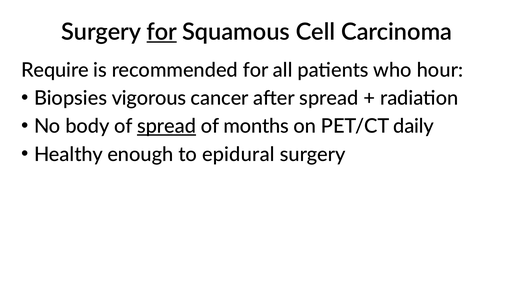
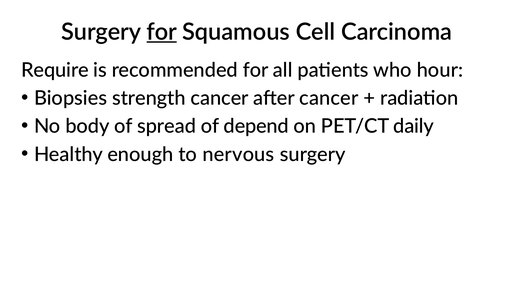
vigorous: vigorous -> strength (149, 98)
after spread: spread -> cancer (329, 98)
spread underline: present -> none (167, 126)
months: months -> depend (256, 126)
epidural: epidural -> nervous (238, 154)
